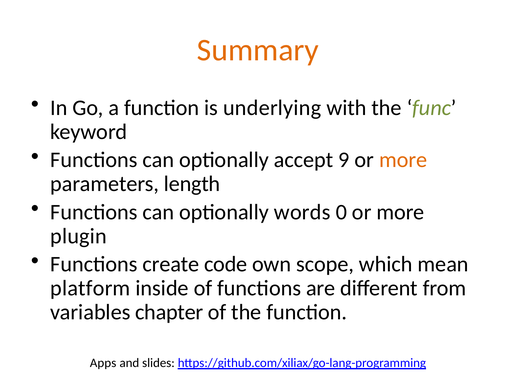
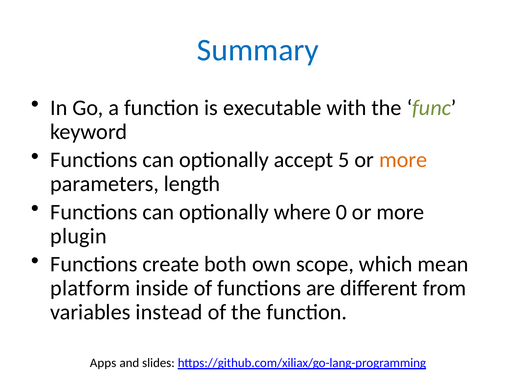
Summary colour: orange -> blue (258, 50)
underlying: underlying -> executable (272, 108)
9: 9 -> 5 (344, 160)
words: words -> where (302, 212)
code: code -> both (225, 264)
chapter: chapter -> instead (169, 312)
